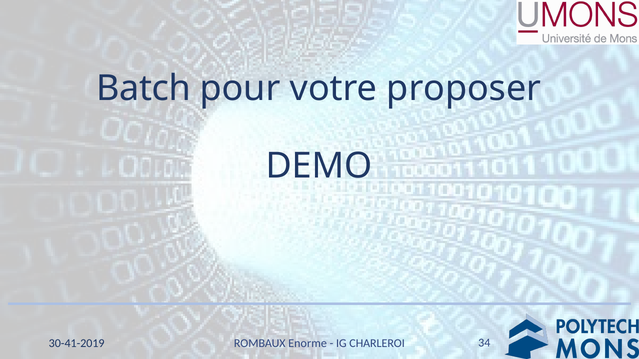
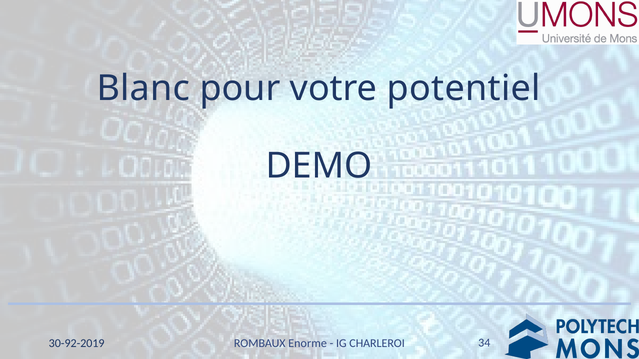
Batch: Batch -> Blanc (143, 89)
proposer: proposer -> potentiel (464, 89)
30-41-2019: 30-41-2019 -> 30-92-2019 (77, 344)
